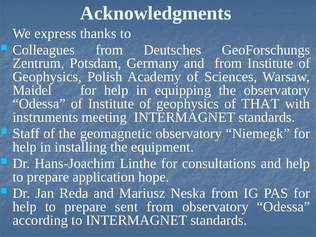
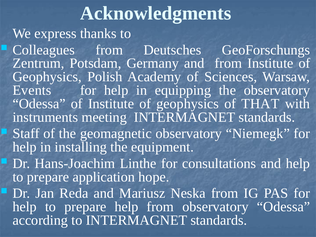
Maidel: Maidel -> Events (32, 90)
prepare sent: sent -> help (127, 207)
